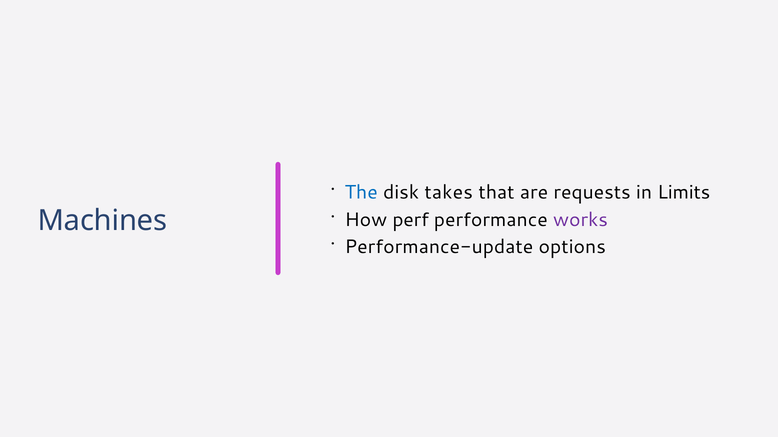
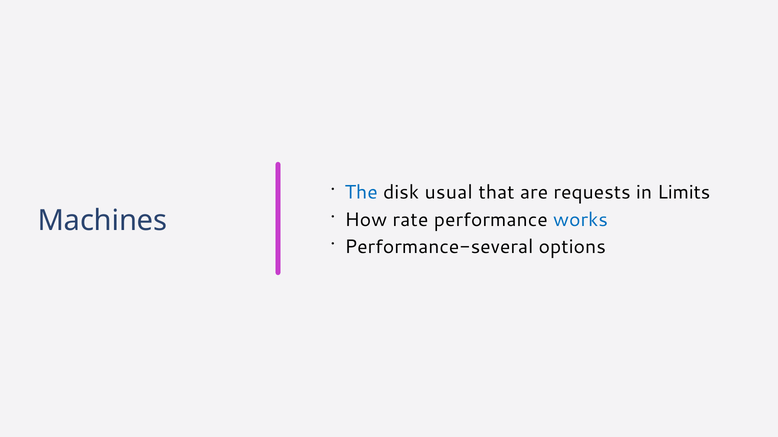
takes: takes -> usual (449, 193)
perf: perf -> rate (410, 220)
works colour: purple -> blue (580, 220)
Performance-update: Performance-update -> Performance-several (439, 247)
